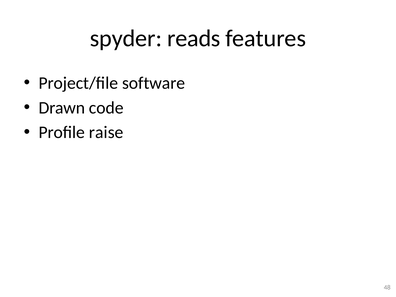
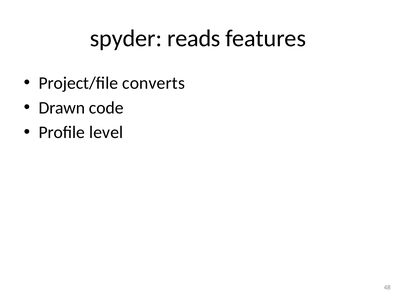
software: software -> converts (154, 83)
raise: raise -> level (106, 132)
